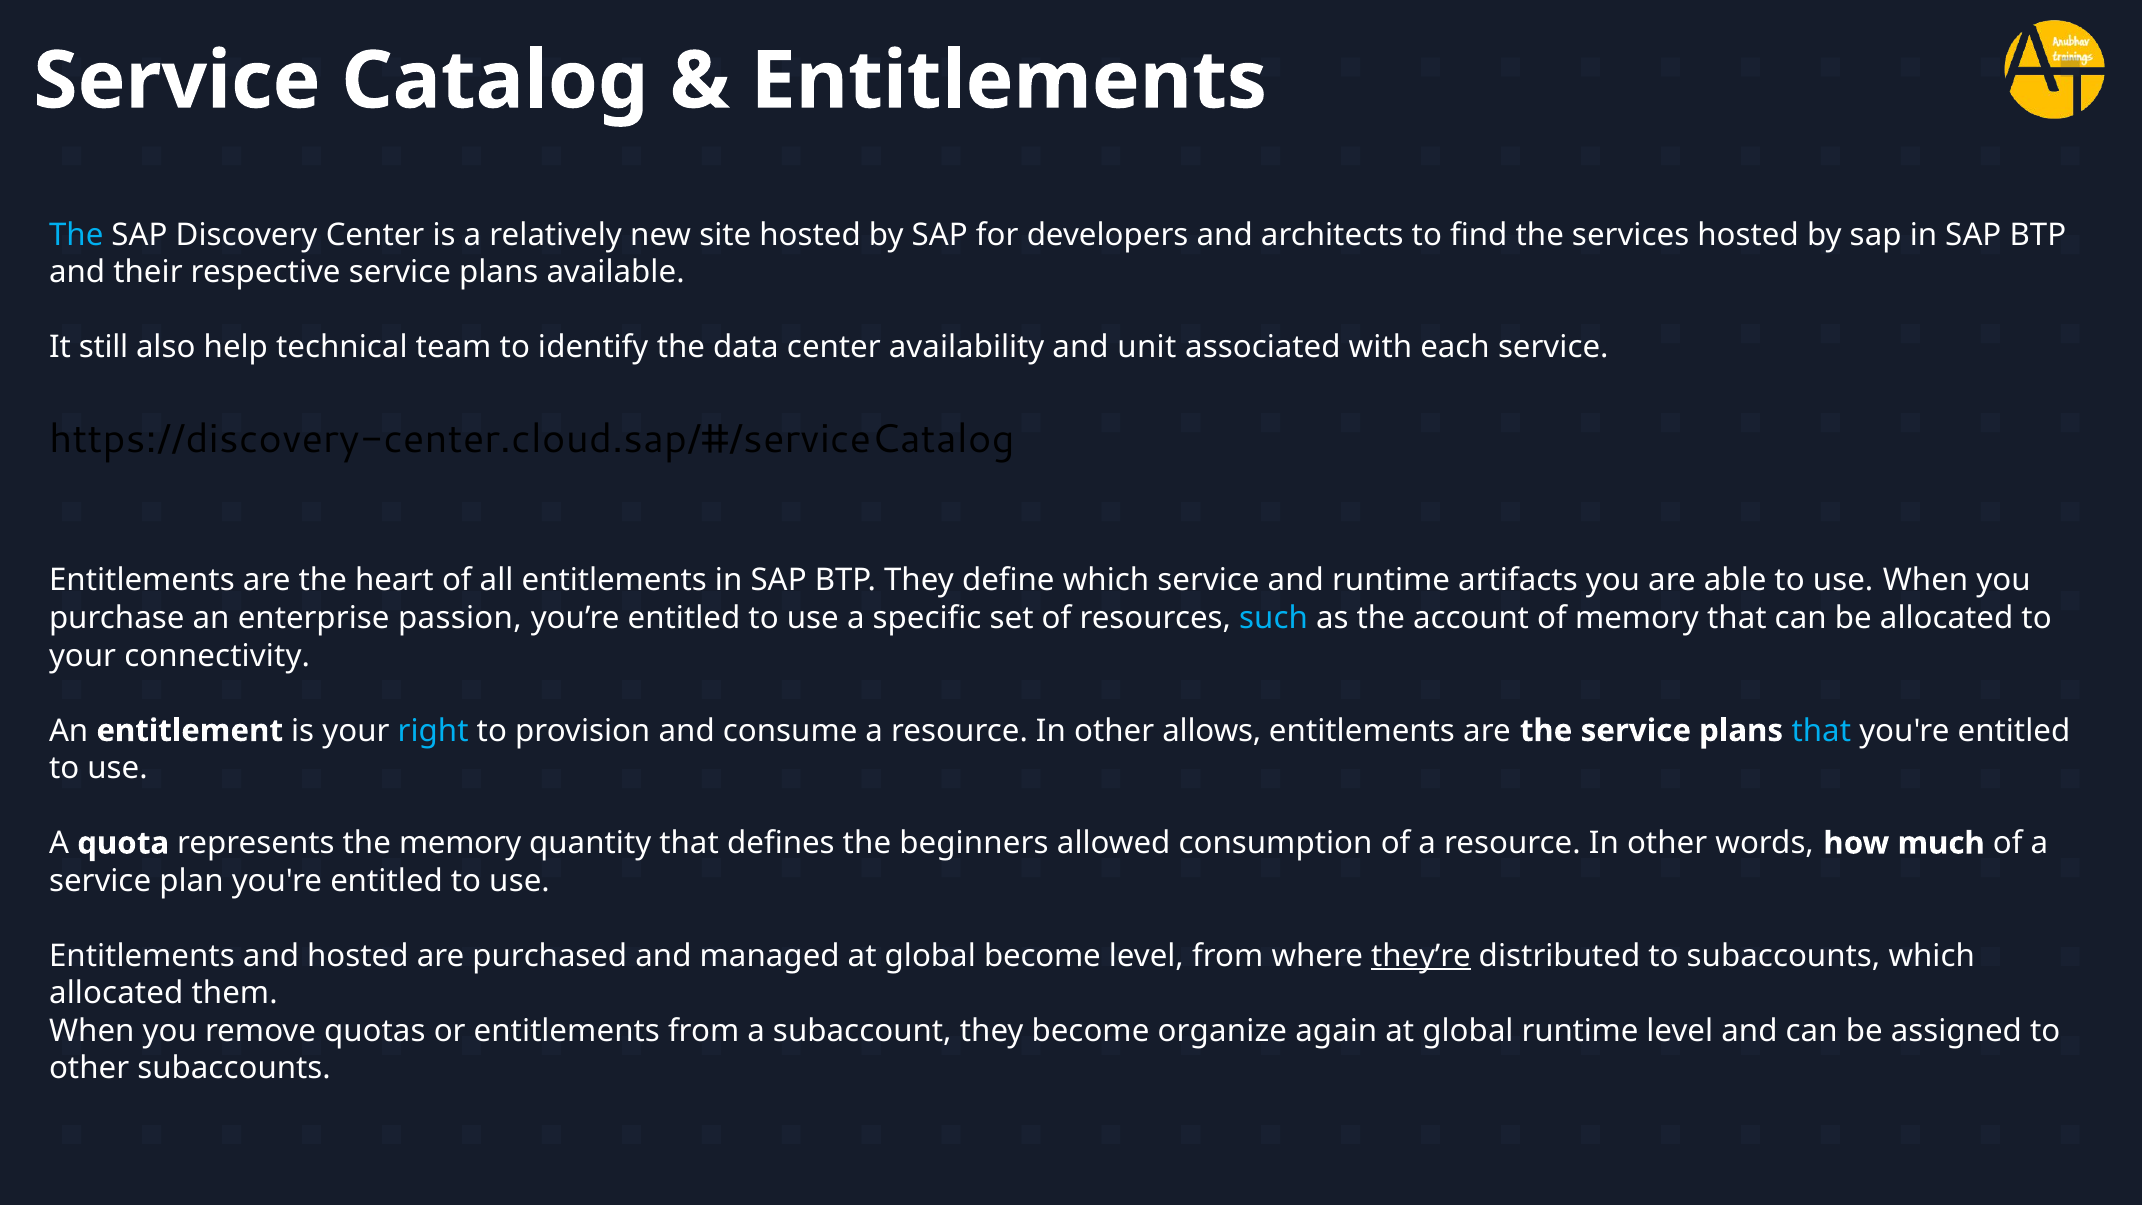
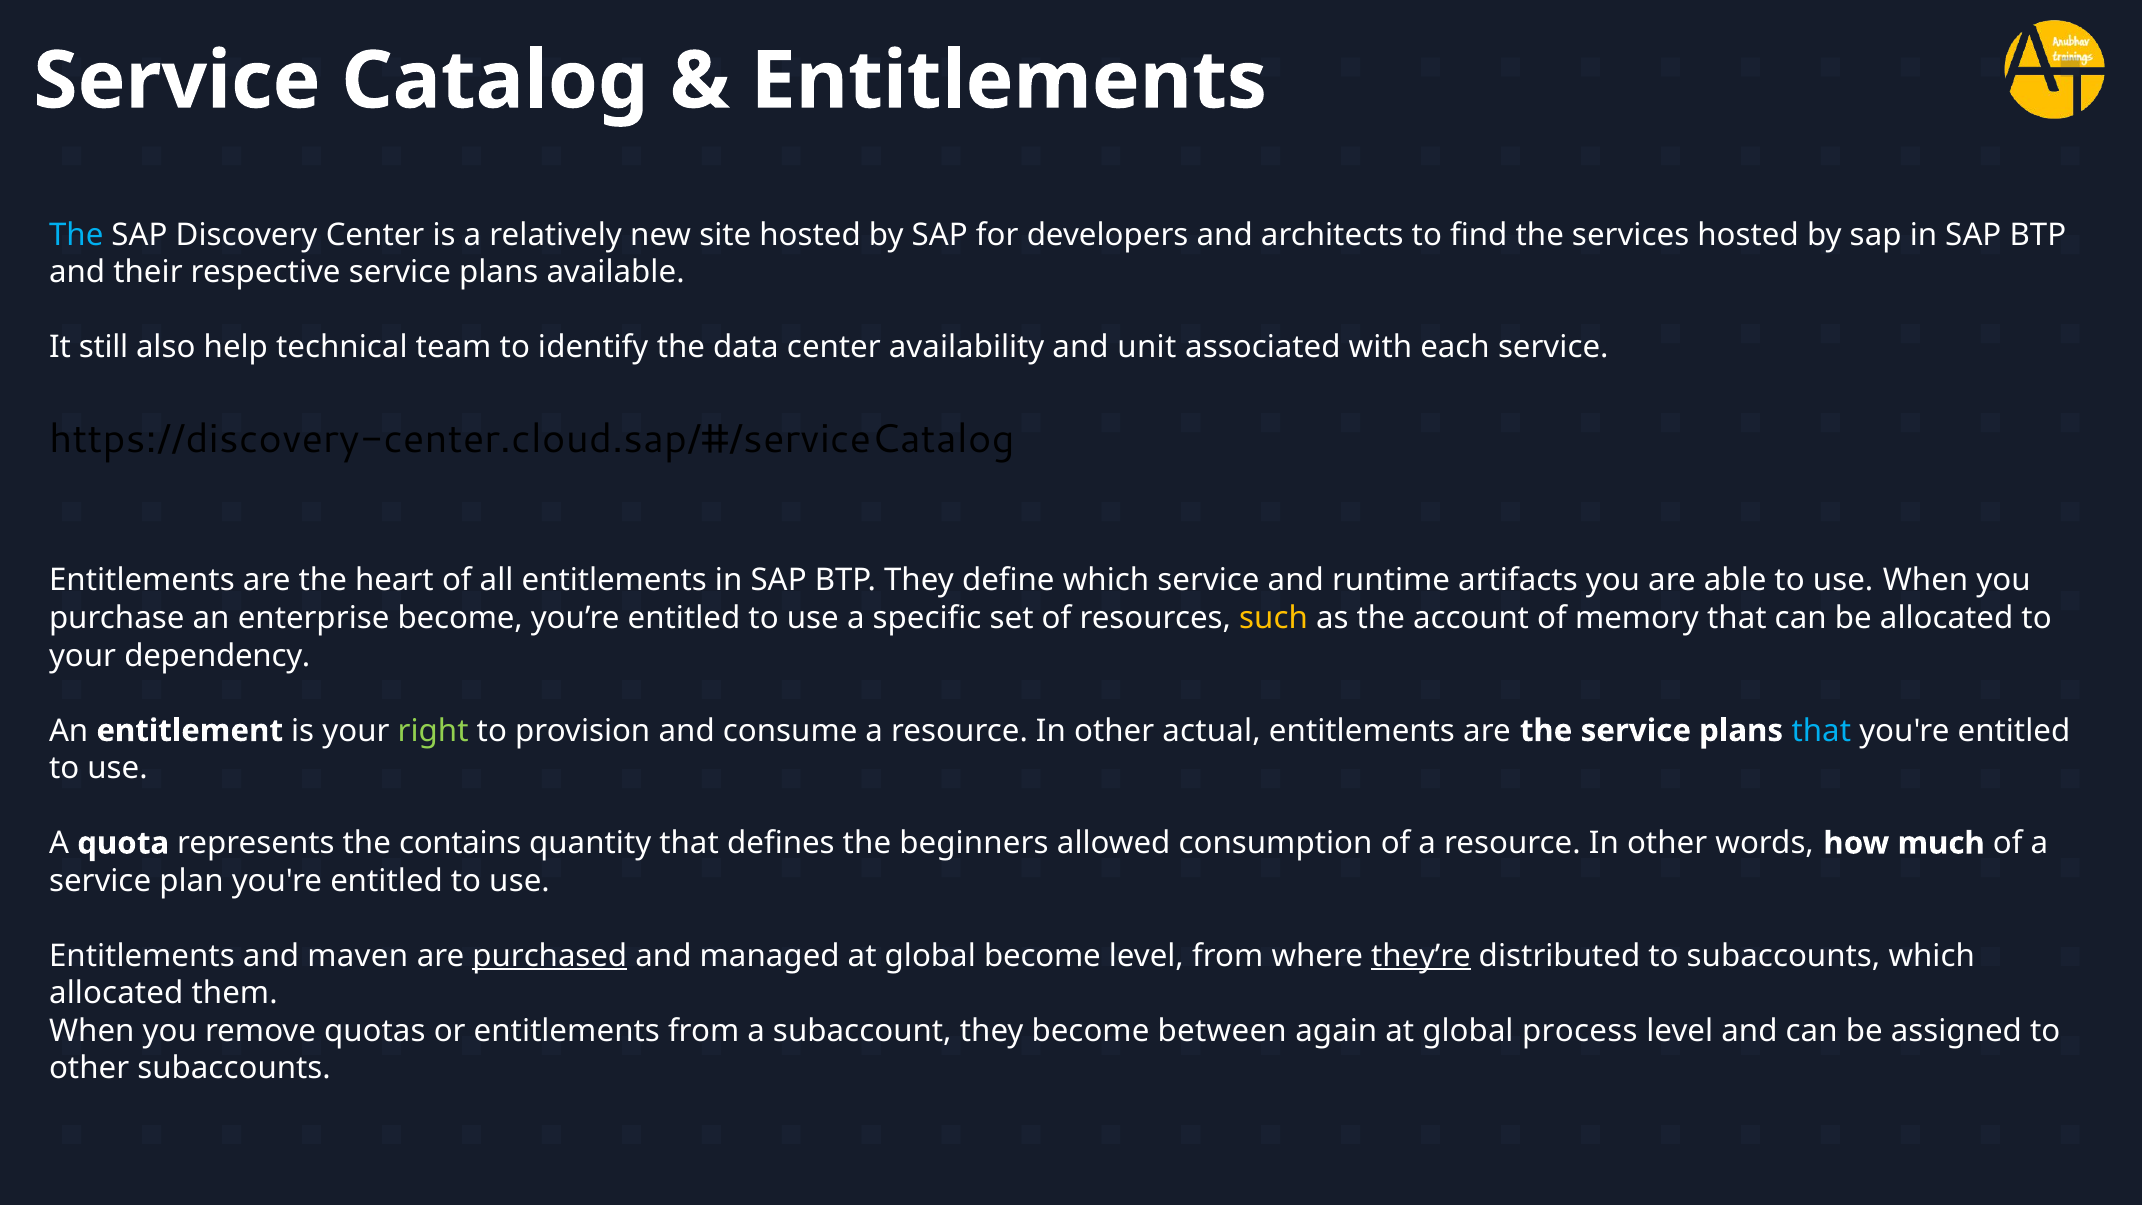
enterprise passion: passion -> become (460, 618)
such colour: light blue -> yellow (1274, 618)
connectivity: connectivity -> dependency (217, 656)
right colour: light blue -> light green (433, 731)
allows: allows -> actual (1212, 731)
the memory: memory -> contains (460, 843)
and hosted: hosted -> maven (358, 956)
purchased underline: none -> present (550, 956)
organize: organize -> between (1222, 1031)
global runtime: runtime -> process (1580, 1031)
